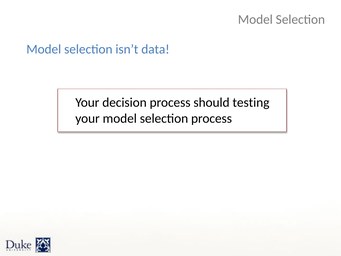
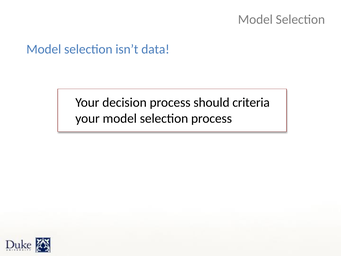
testing: testing -> criteria (251, 102)
